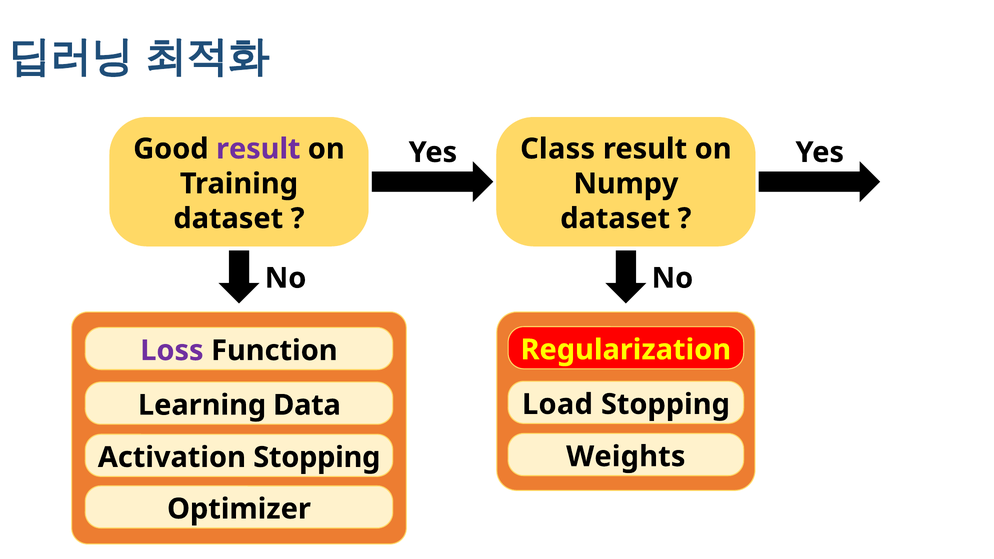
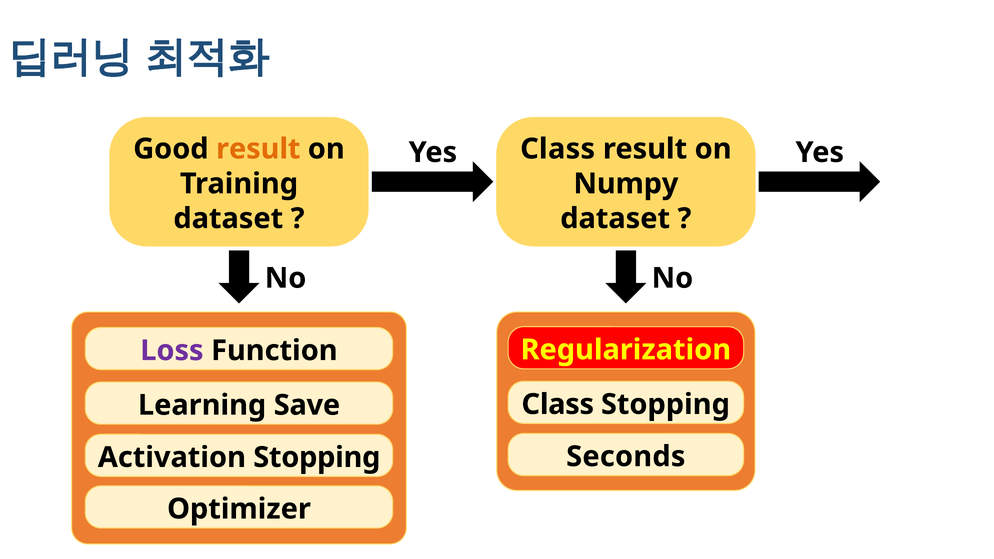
result colour: purple -> orange (258, 149)
Load: Load -> Class (558, 404)
Data: Data -> Save (307, 405)
Weights: Weights -> Seconds (626, 457)
